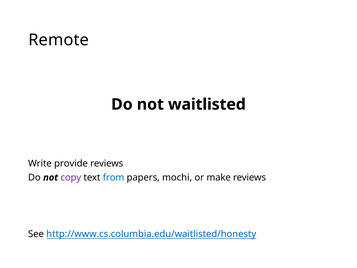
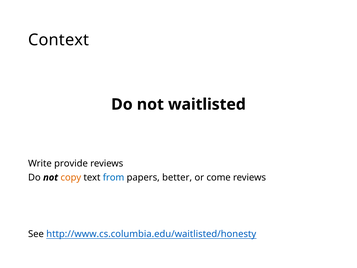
Remote: Remote -> Context (59, 40)
copy colour: purple -> orange (71, 177)
mochi: mochi -> better (177, 177)
make: make -> come (219, 177)
